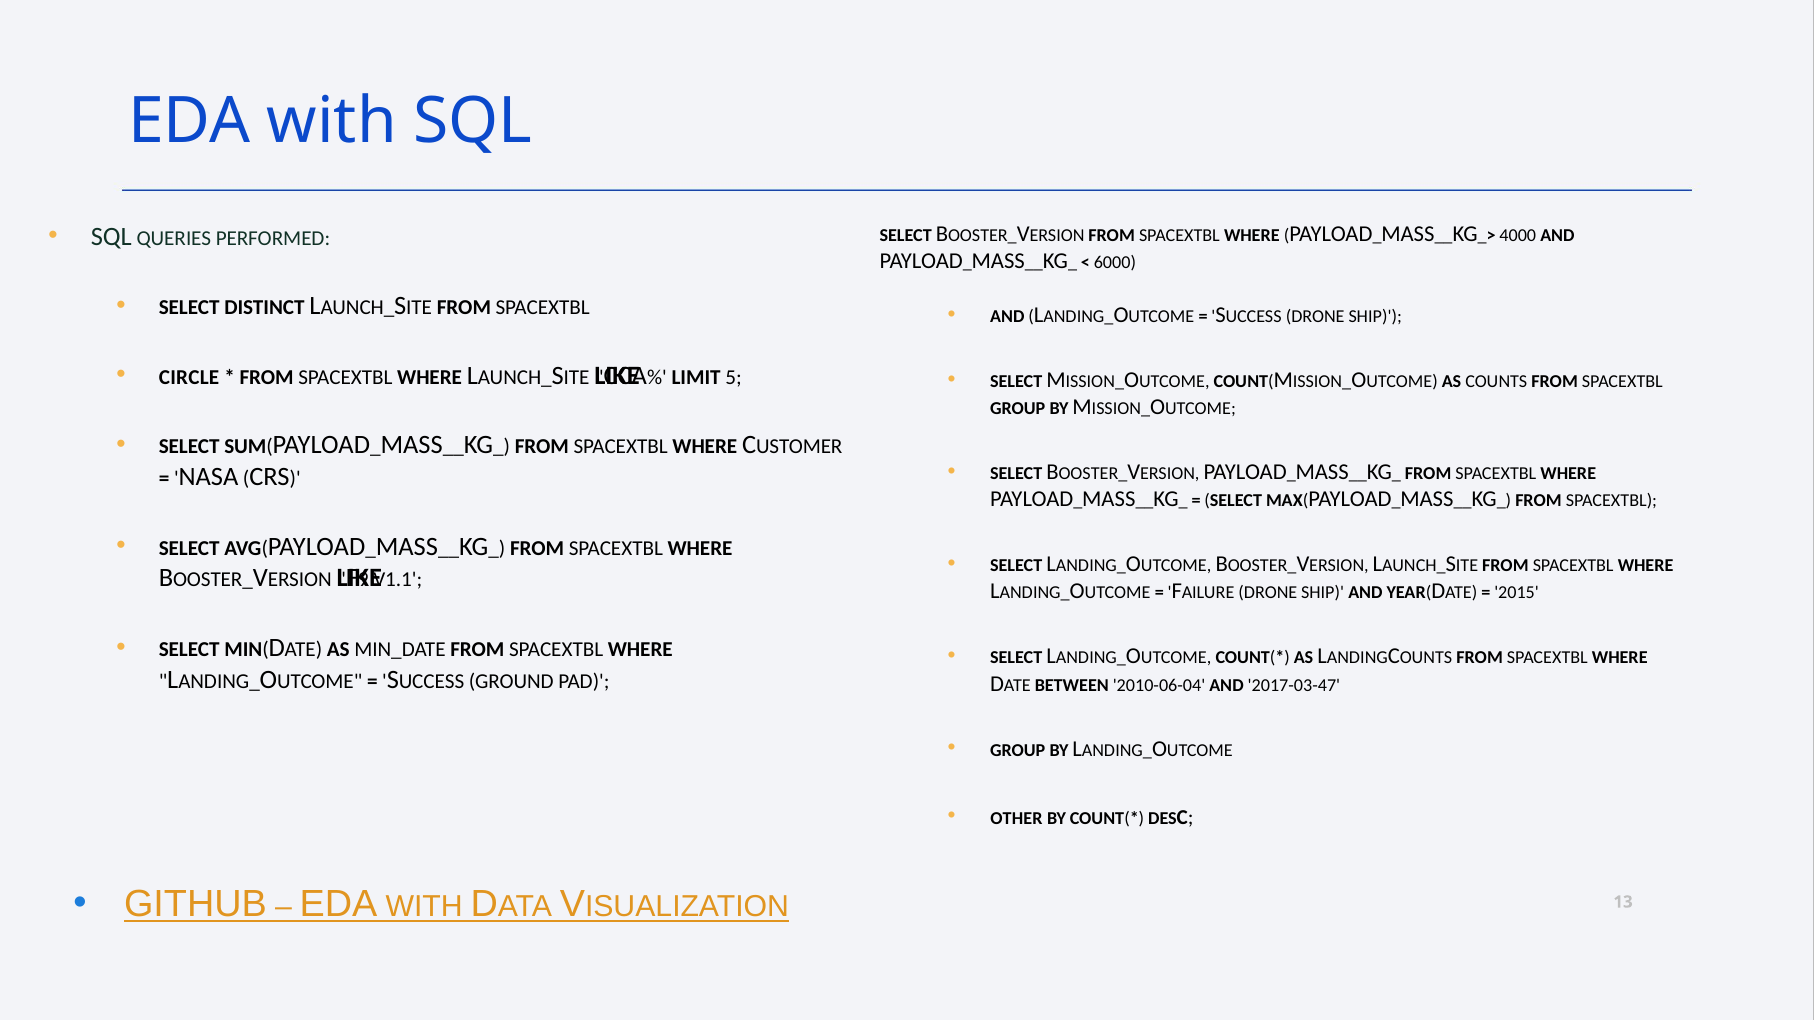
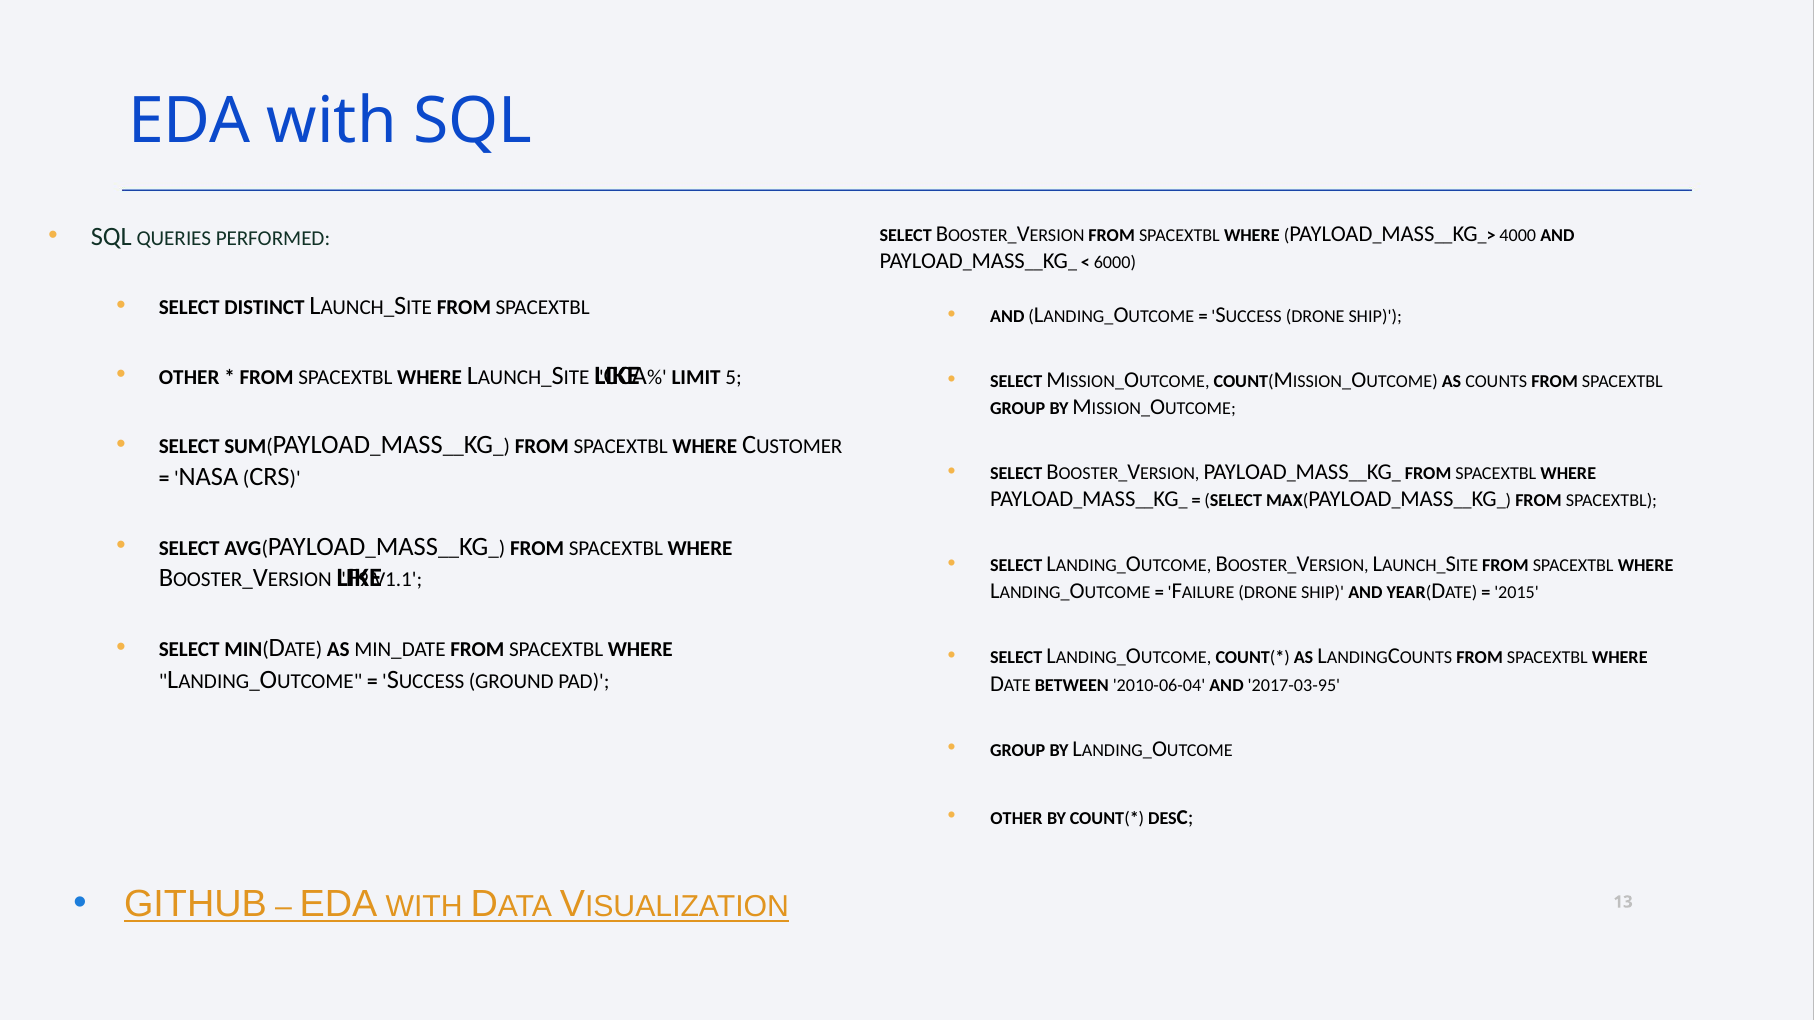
CIRCLE: CIRCLE -> OTHER (189, 378)
2017-03-47: 2017-03-47 -> 2017-03-95 (1294, 685)
